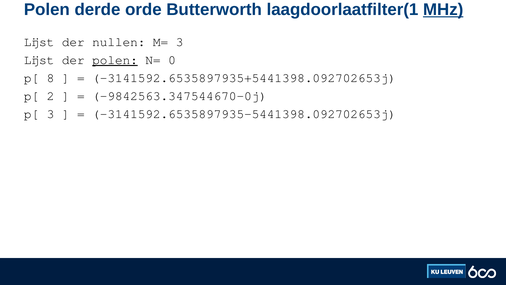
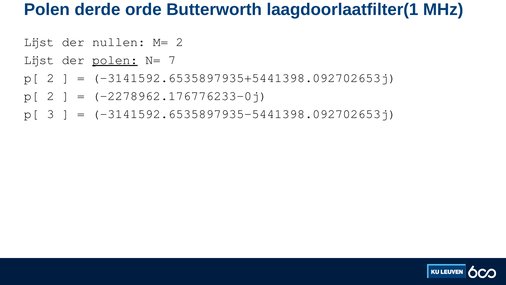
MHz underline: present -> none (443, 10)
M= 3: 3 -> 2 (180, 42)
0: 0 -> 7 (172, 60)
8: 8 -> 2 (50, 78)
-9842563.347544670-0j: -9842563.347544670-0j -> -2278962.176776233-0j (180, 96)
